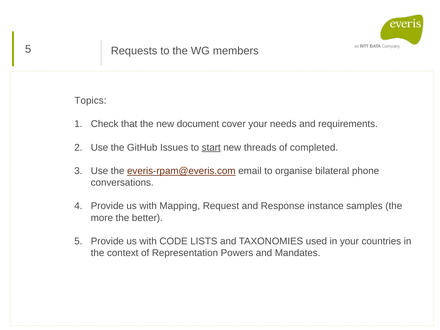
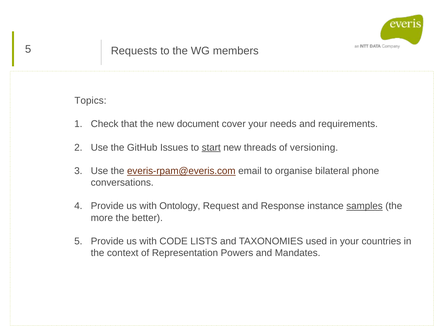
completed: completed -> versioning (314, 147)
Mapping: Mapping -> Ontology (180, 206)
samples underline: none -> present (365, 206)
